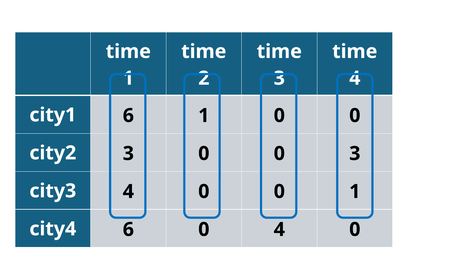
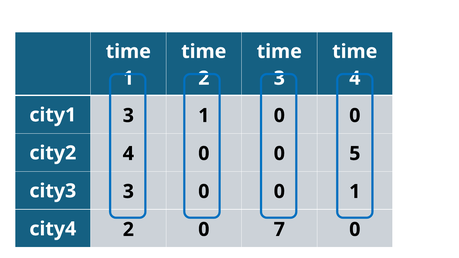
city1 6: 6 -> 3 (128, 116)
city2 3: 3 -> 4 (128, 154)
0 3: 3 -> 5 (355, 154)
city3 4: 4 -> 3 (128, 192)
city4 6: 6 -> 2 (128, 230)
0 4: 4 -> 7 (279, 230)
